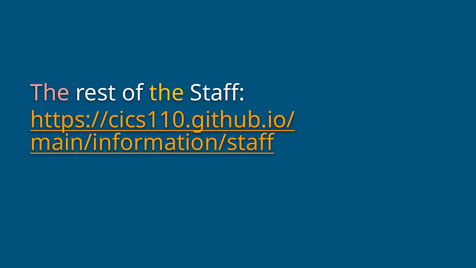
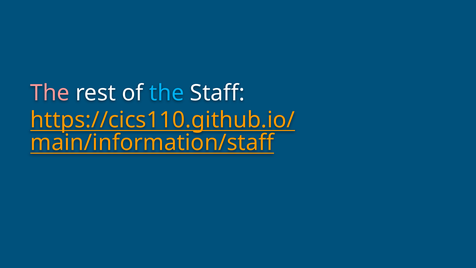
the colour: yellow -> light blue (167, 93)
